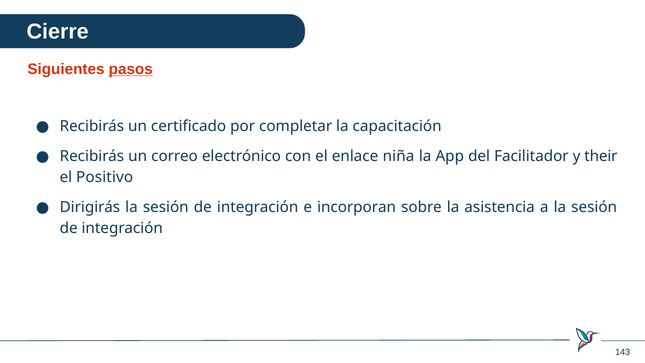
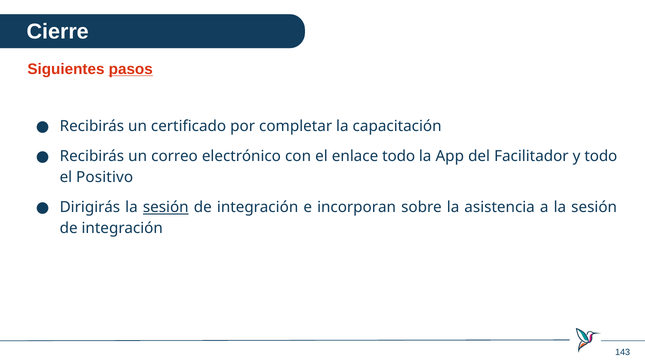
enlace niña: niña -> todo (399, 156)
y their: their -> todo (601, 156)
sesión underline: none -> present (166, 207)
